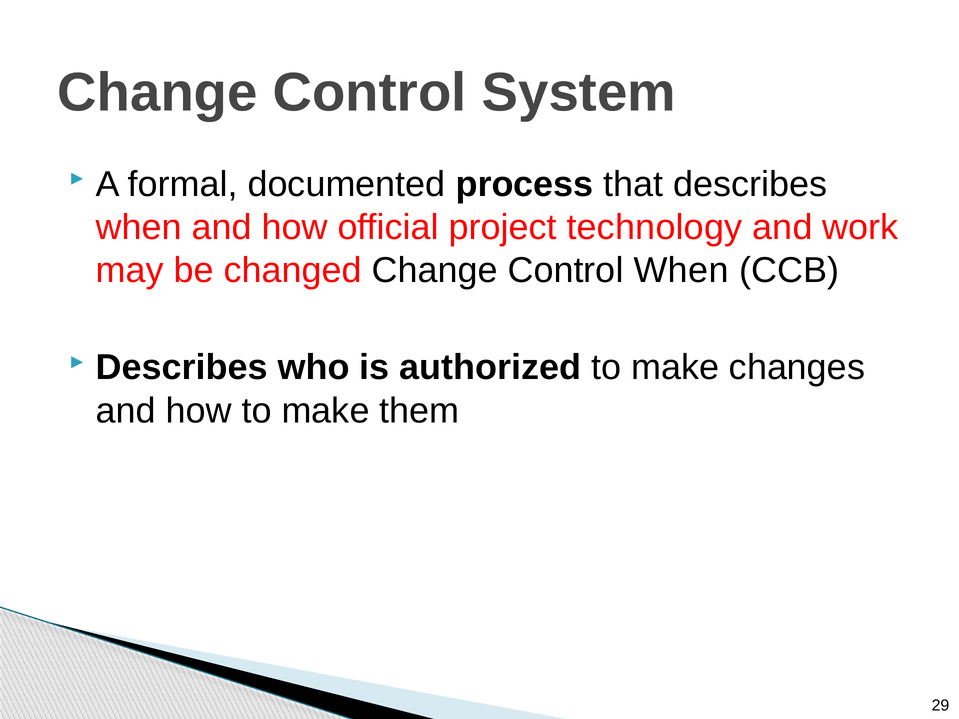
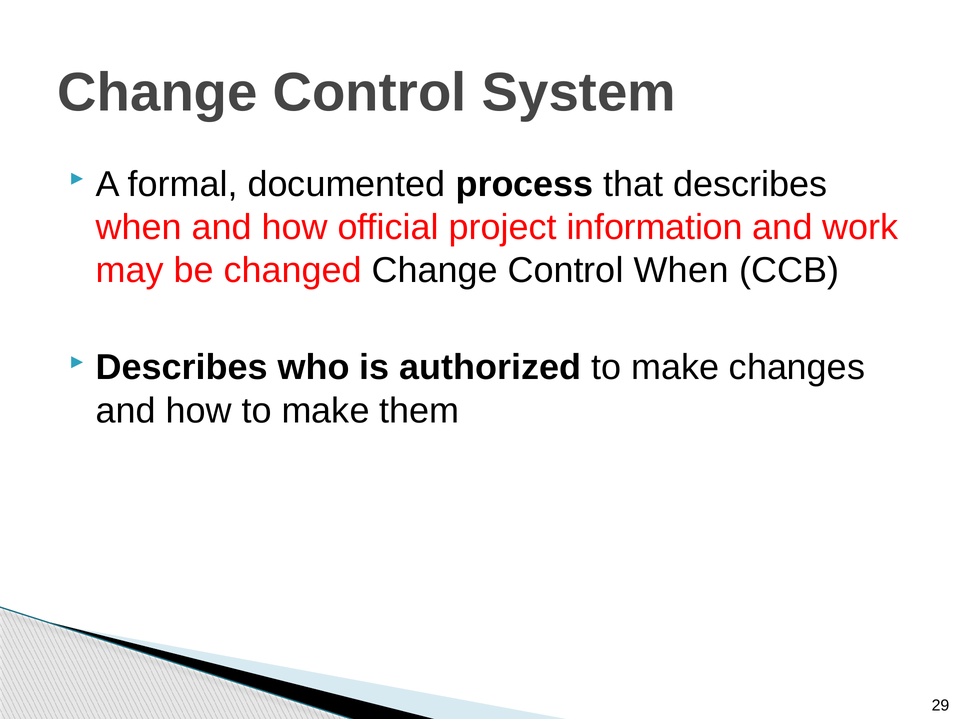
technology: technology -> information (655, 227)
